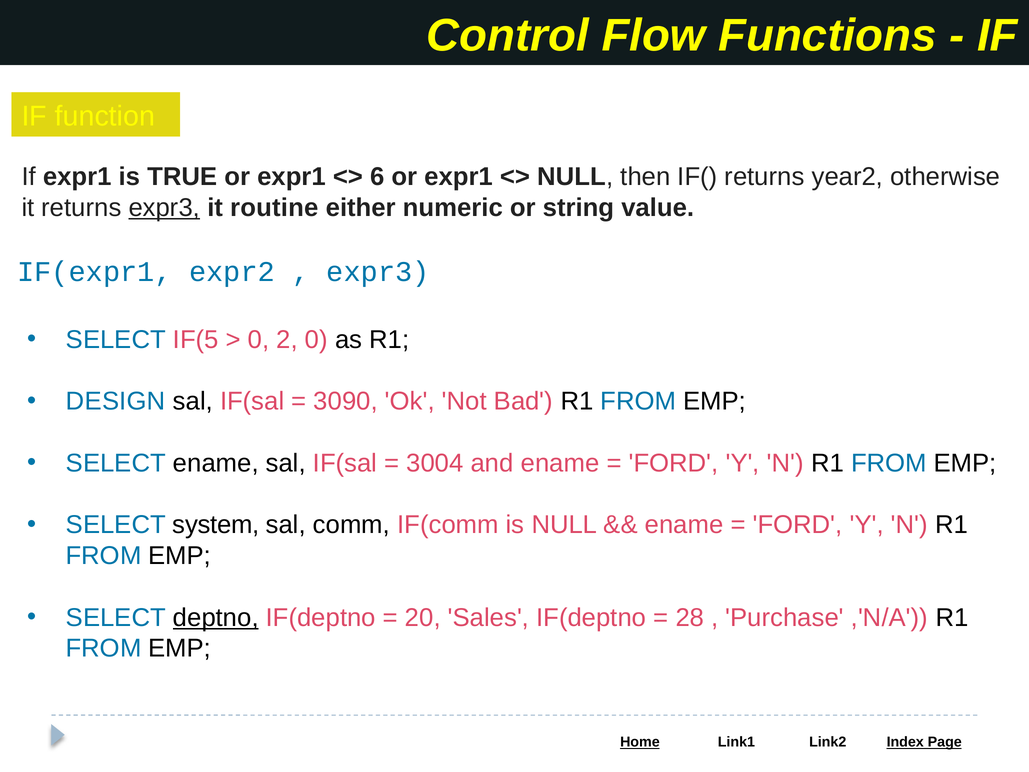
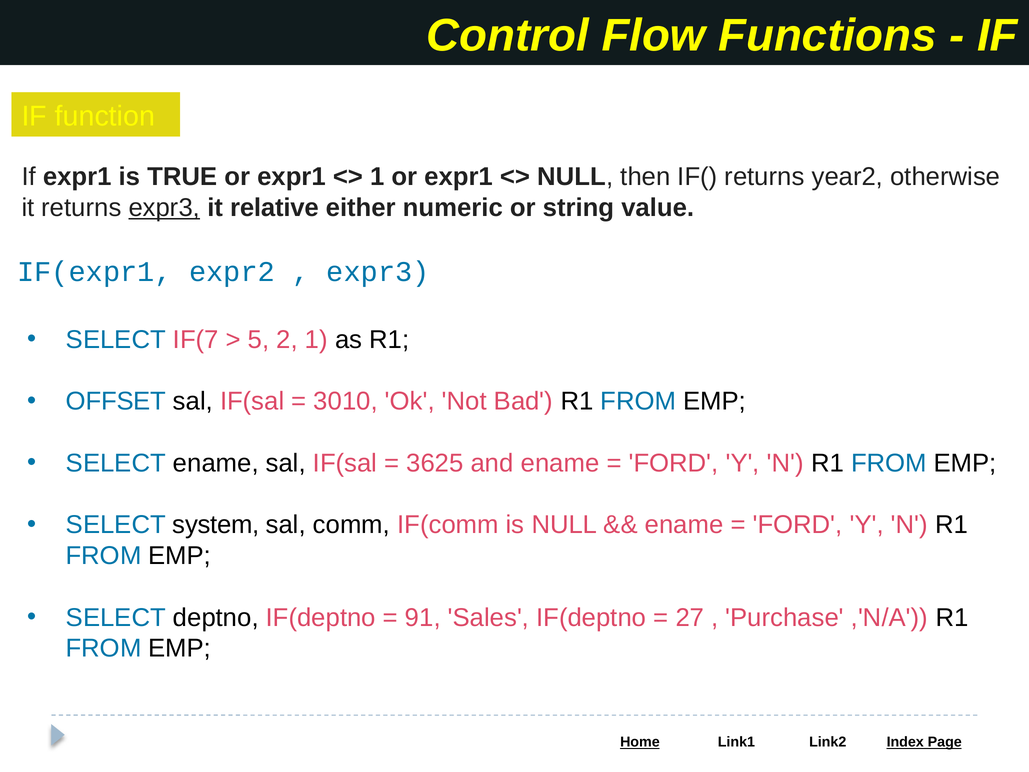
6: 6 -> 1 (377, 177)
routine: routine -> relative (274, 207)
IF(5: IF(5 -> IF(7 (196, 340)
0: 0 -> 5 (259, 340)
2 0: 0 -> 1 (316, 340)
DESIGN: DESIGN -> OFFSET (116, 401)
3090: 3090 -> 3010 (346, 401)
3004: 3004 -> 3625 (435, 463)
deptno underline: present -> none (216, 617)
20: 20 -> 91 (423, 617)
28: 28 -> 27 (690, 617)
